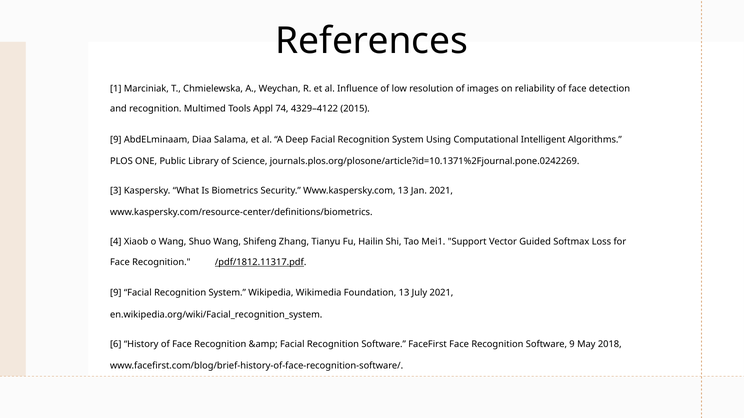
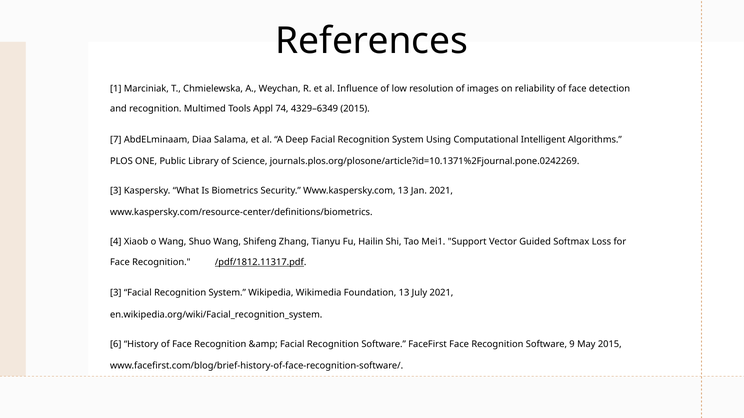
4329–4122: 4329–4122 -> 4329–6349 (314, 109)
9: 9 -> 7 (116, 140)
9: 9 -> 3 (116, 293)
May 2018: 2018 -> 2015 (610, 344)
